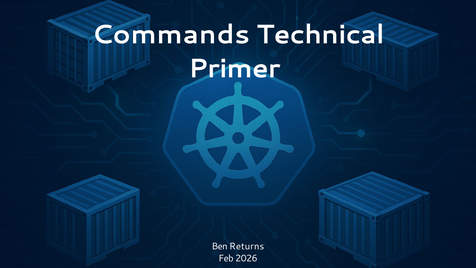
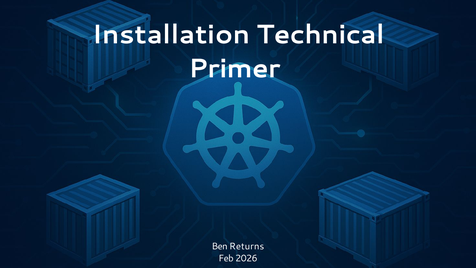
Commands: Commands -> Installation (171, 35)
